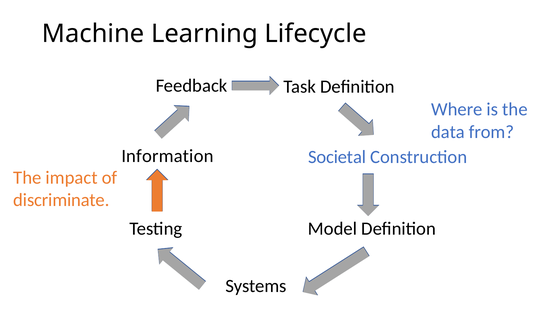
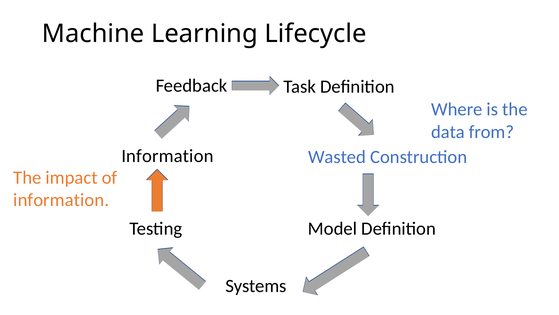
Societal: Societal -> Wasted (337, 157)
discriminate: discriminate -> information (61, 200)
